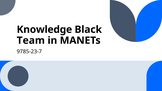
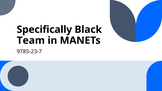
Knowledge: Knowledge -> Specifically (44, 30)
